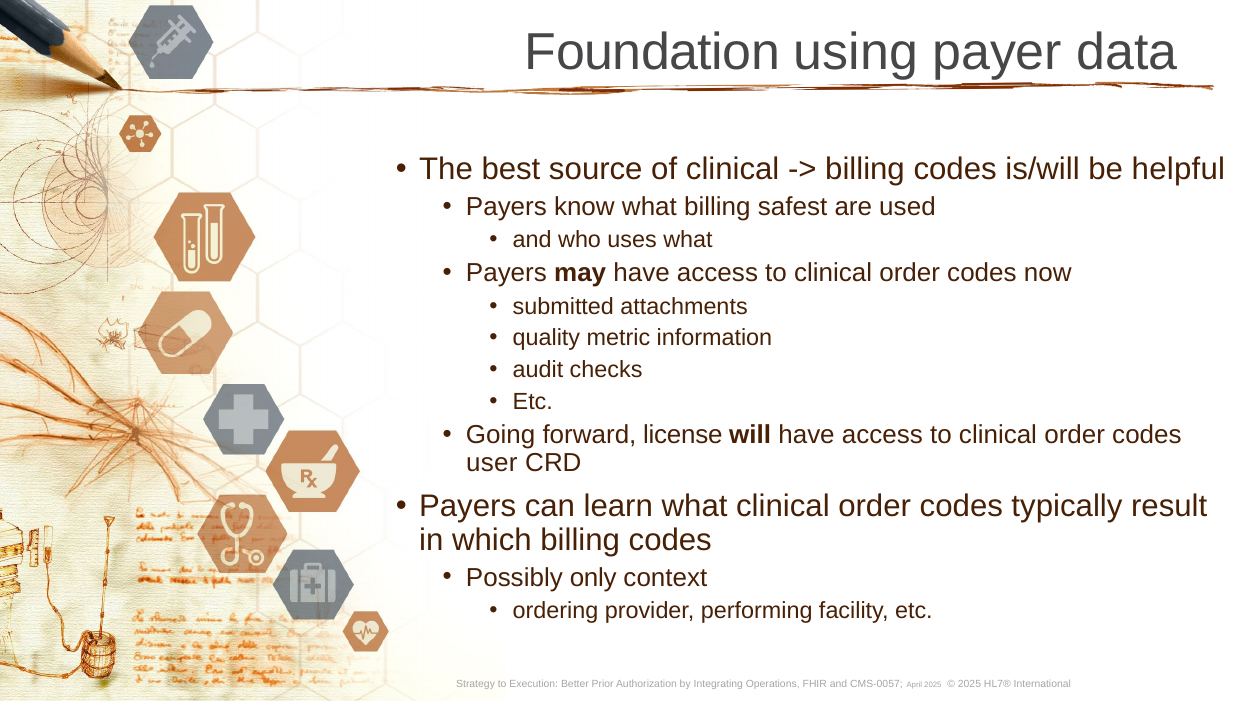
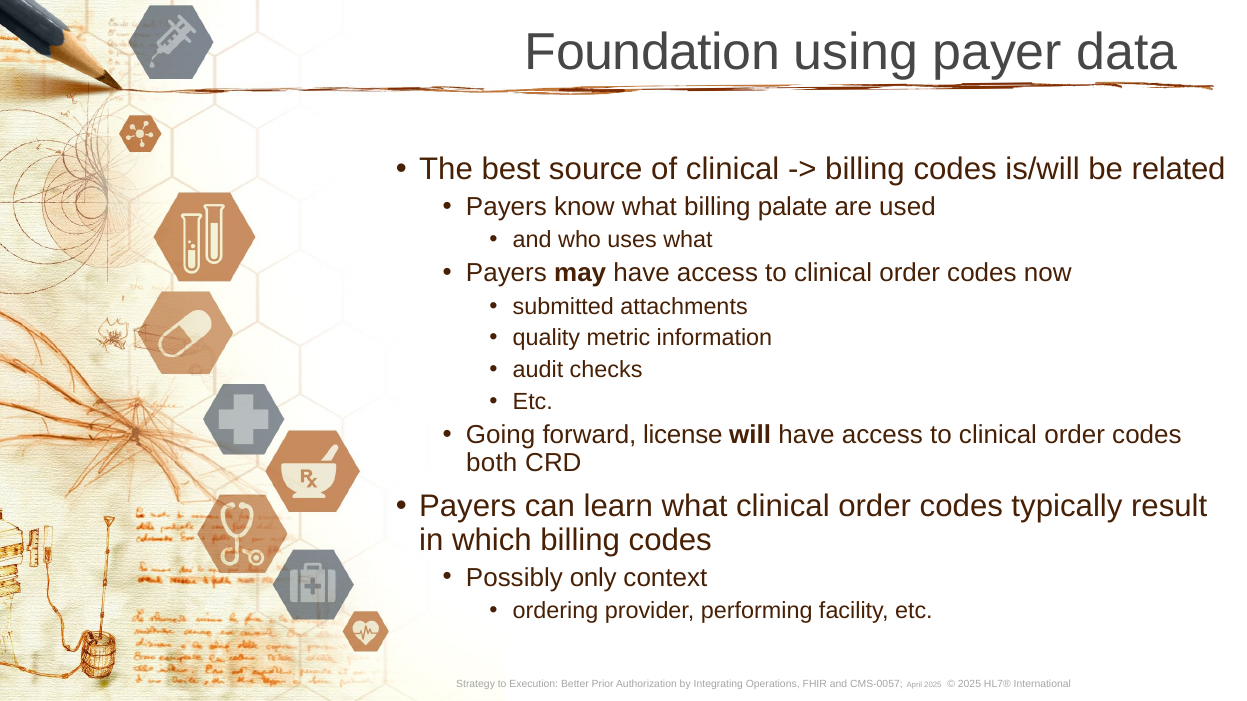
helpful: helpful -> related (1179, 170)
safest: safest -> palate (793, 207)
user: user -> both (492, 463)
